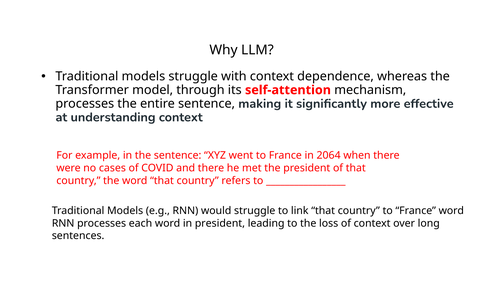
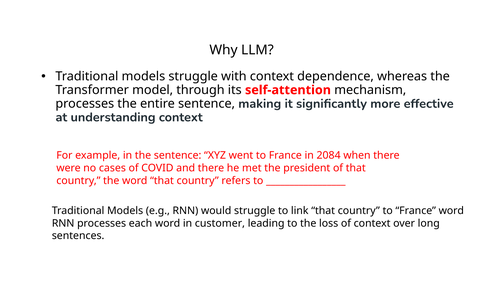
2064: 2064 -> 2084 (329, 156)
in president: president -> customer (220, 224)
